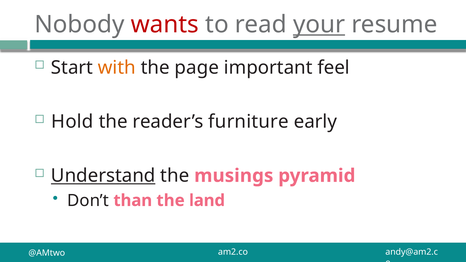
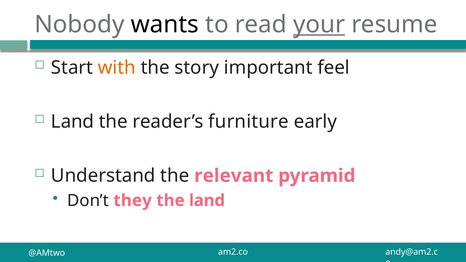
wants colour: red -> black (165, 25)
page: page -> story (197, 68)
Hold: Hold -> Land (73, 122)
Understand underline: present -> none (103, 176)
musings: musings -> relevant (234, 176)
than: than -> they (133, 201)
